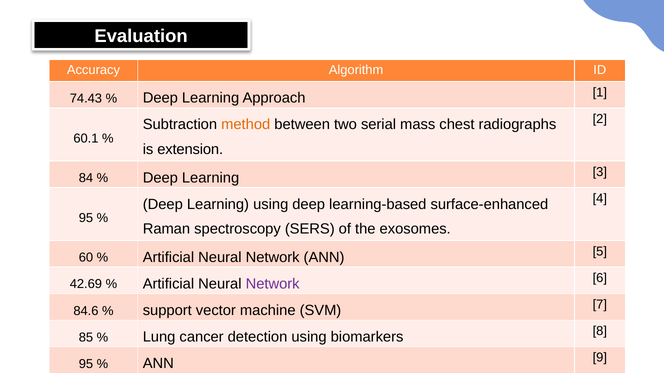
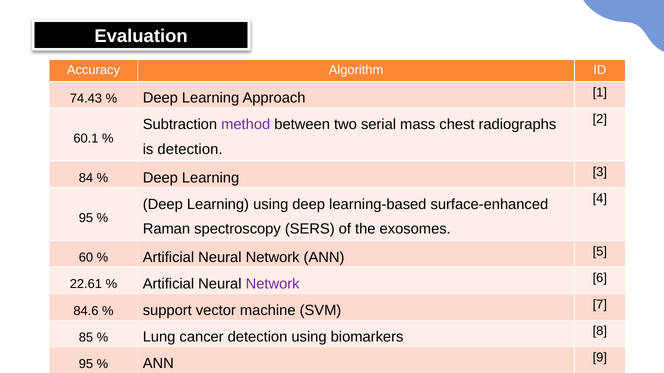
method colour: orange -> purple (246, 125)
is extension: extension -> detection (190, 149)
42.69: 42.69 -> 22.61 (86, 285)
